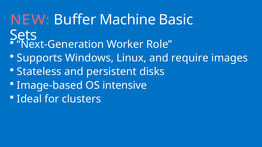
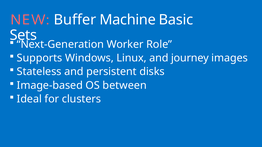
require: require -> journey (190, 58)
intensive: intensive -> between (125, 86)
